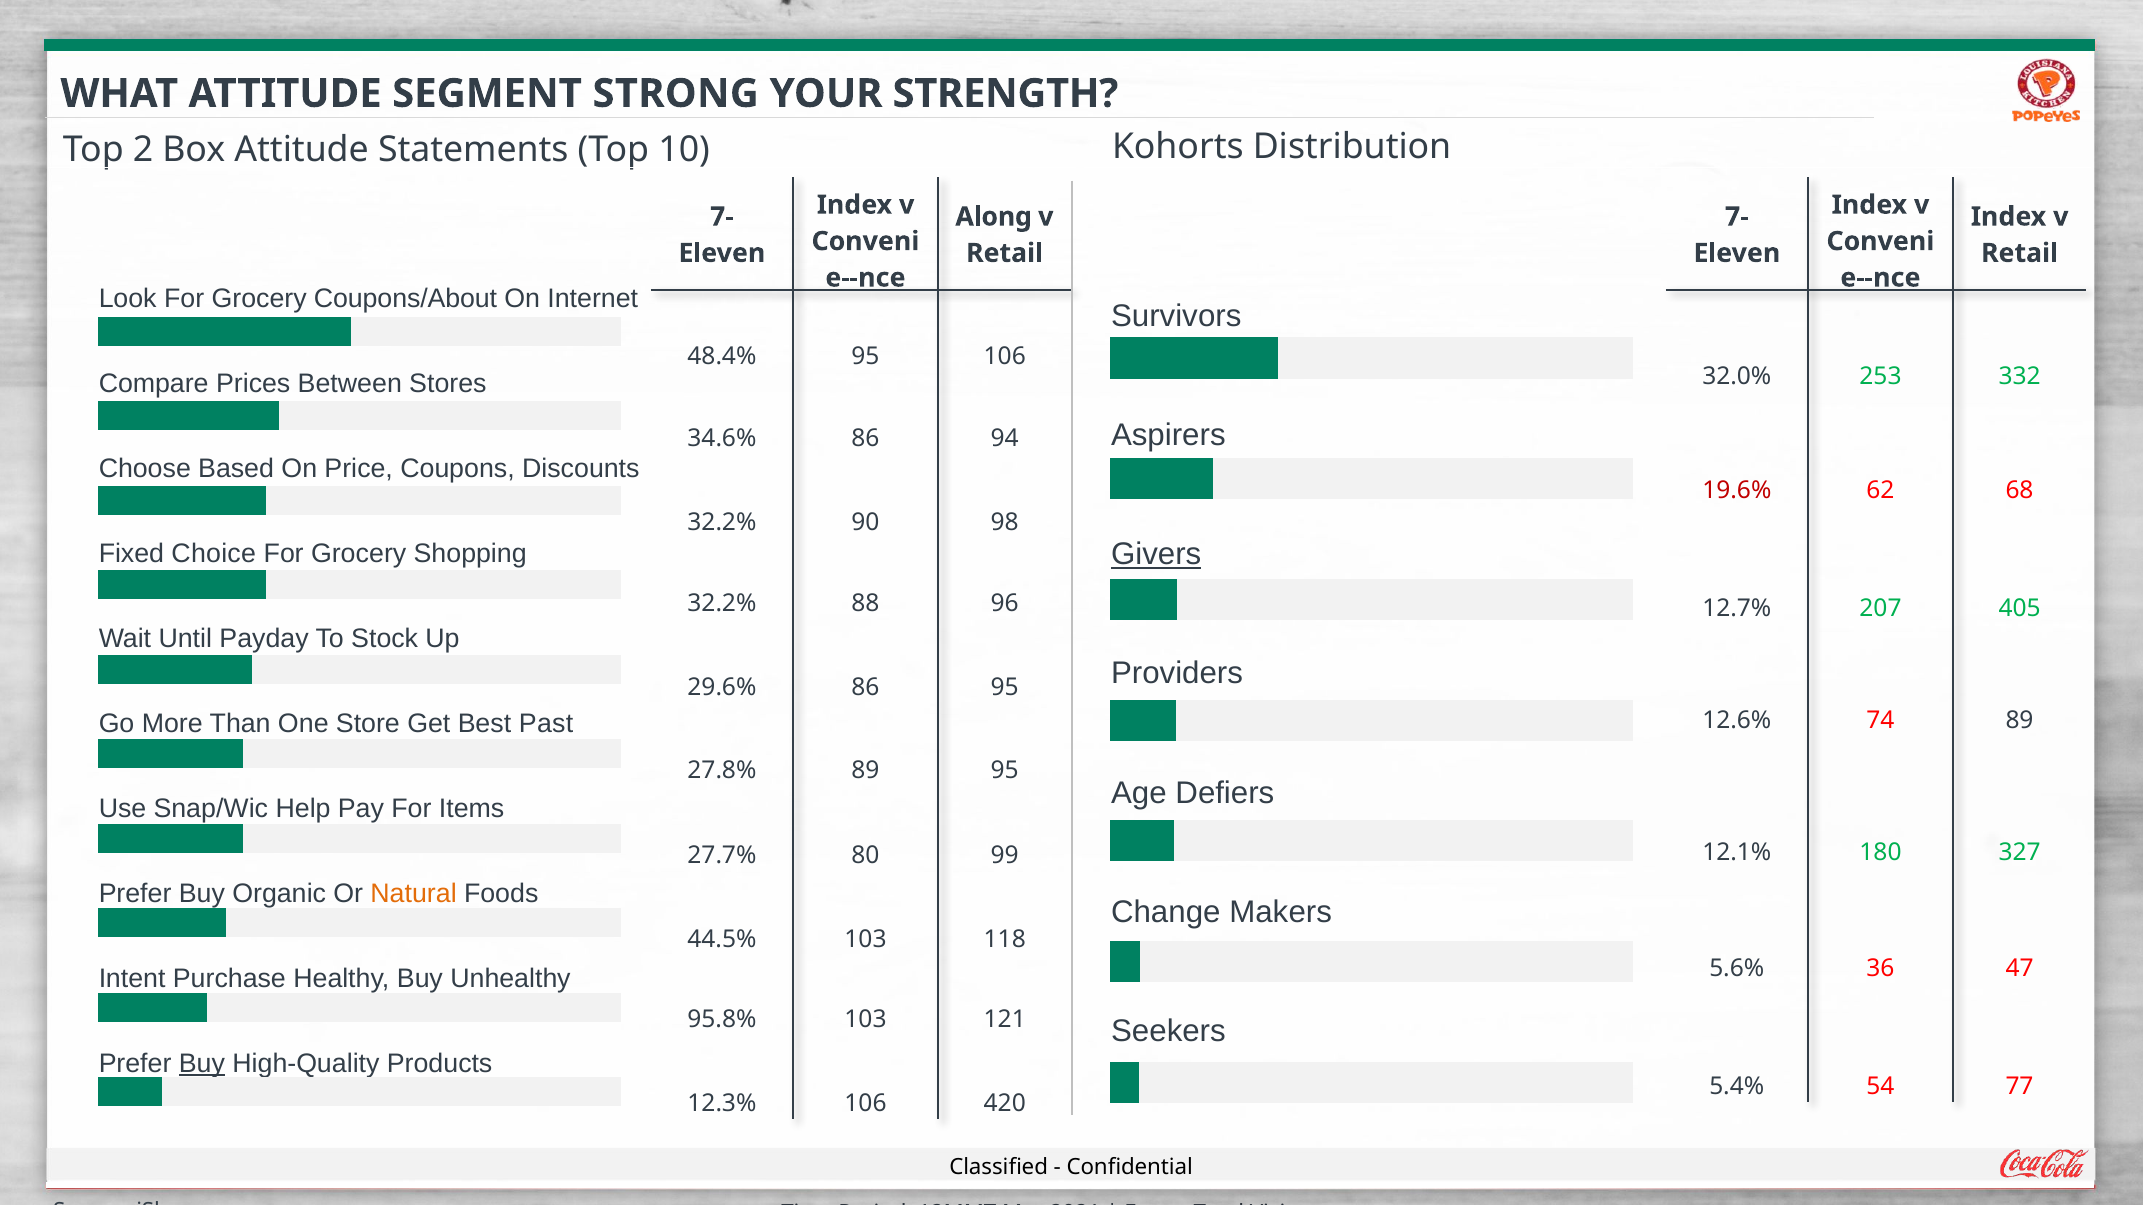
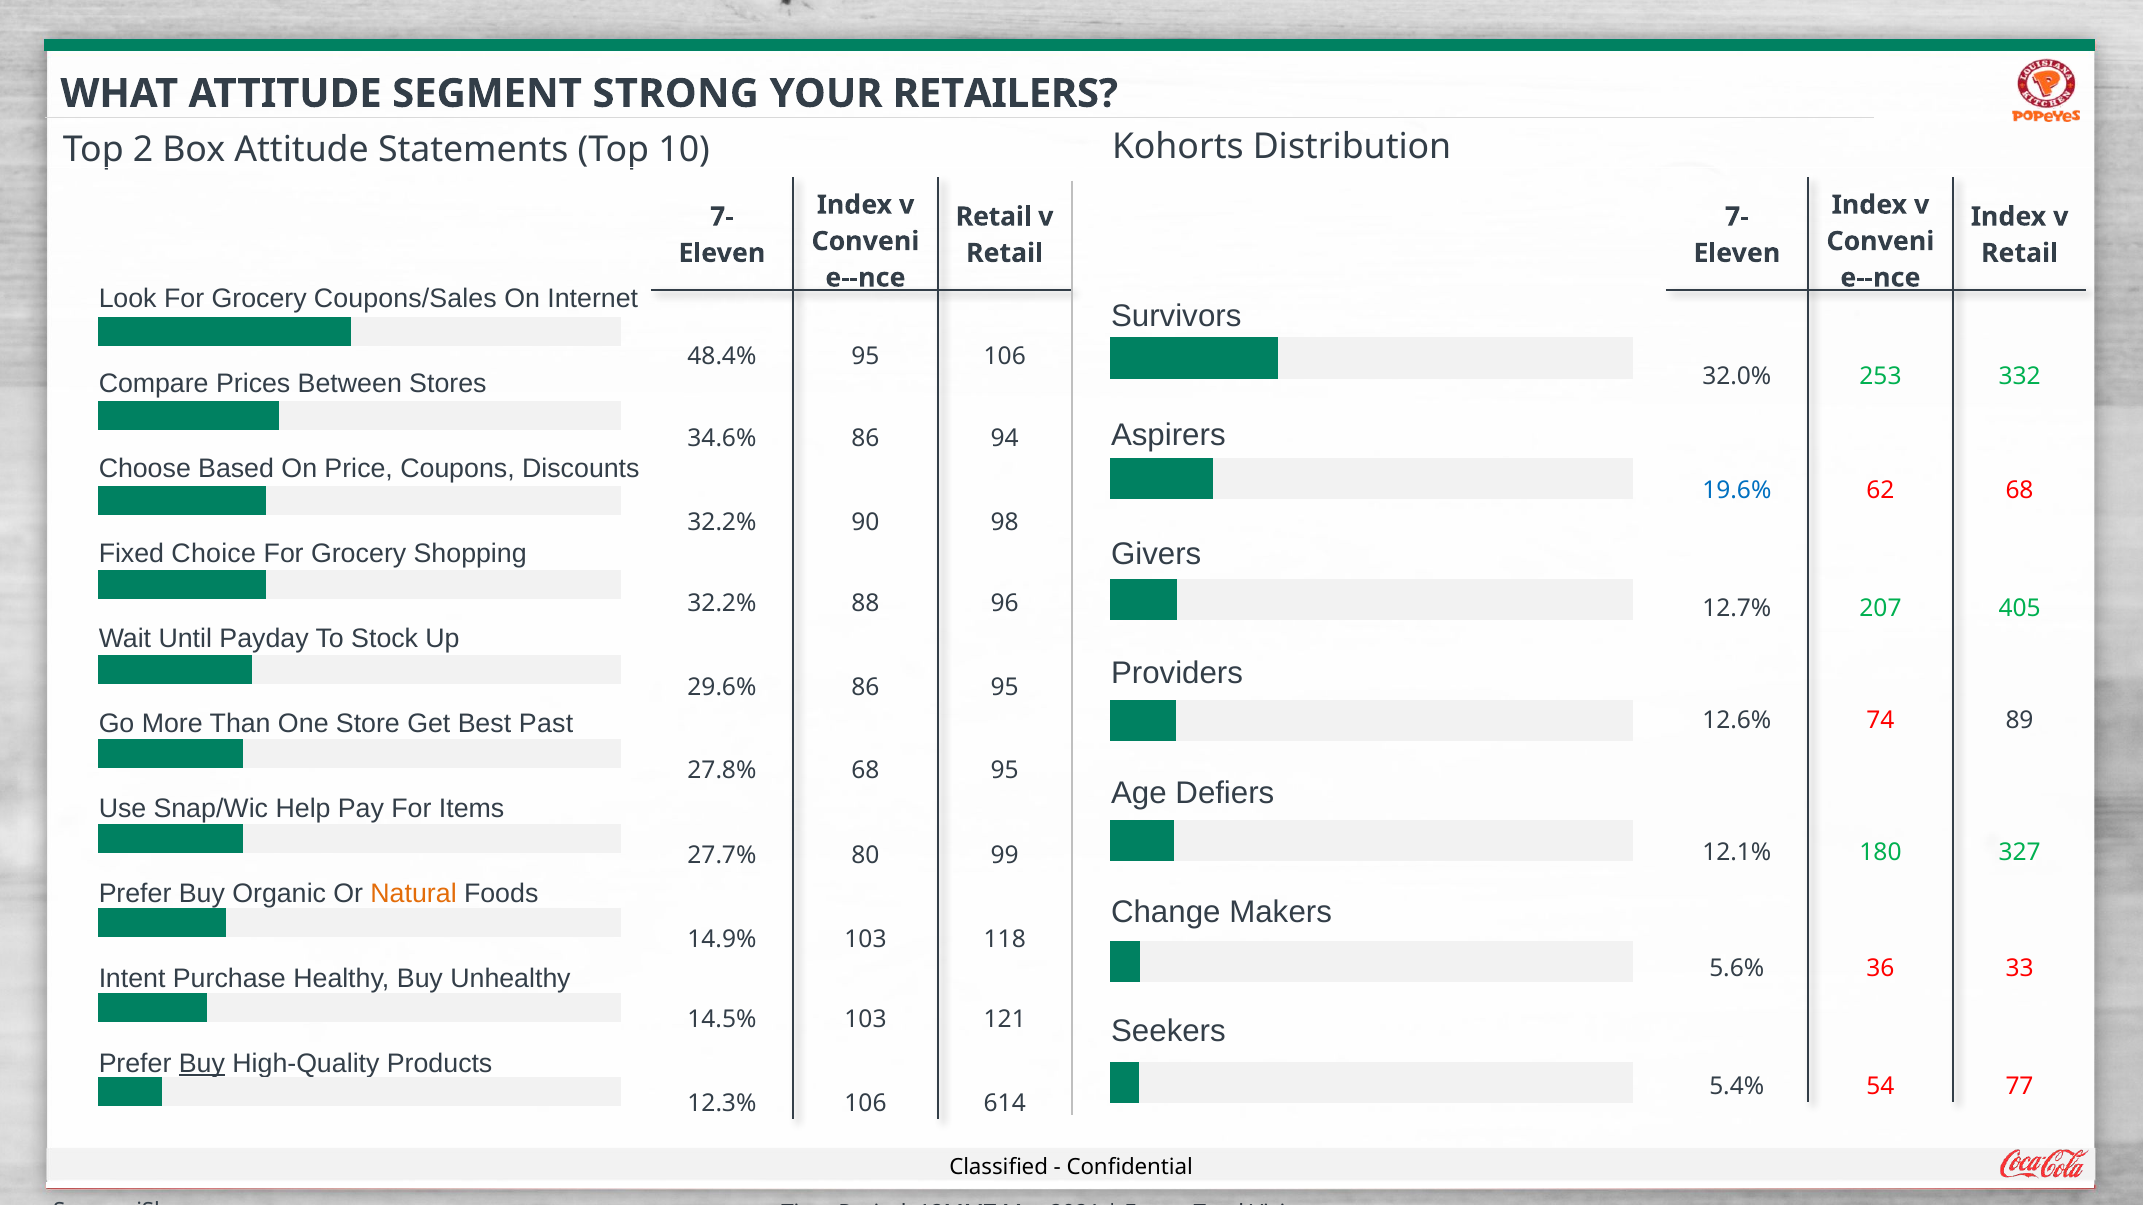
STRENGTH: STRENGTH -> RETAILERS (1005, 94)
Along: Along -> Retail (994, 217)
Coupons/About: Coupons/About -> Coupons/Sales (405, 299)
19.6% colour: red -> blue (1737, 490)
Givers underline: present -> none (1156, 555)
27.8% 89: 89 -> 68 (865, 771)
44.5%: 44.5% -> 14.9% (722, 940)
47: 47 -> 33 (2020, 969)
95.8%: 95.8% -> 14.5% (722, 1019)
420: 420 -> 614 (1005, 1104)
